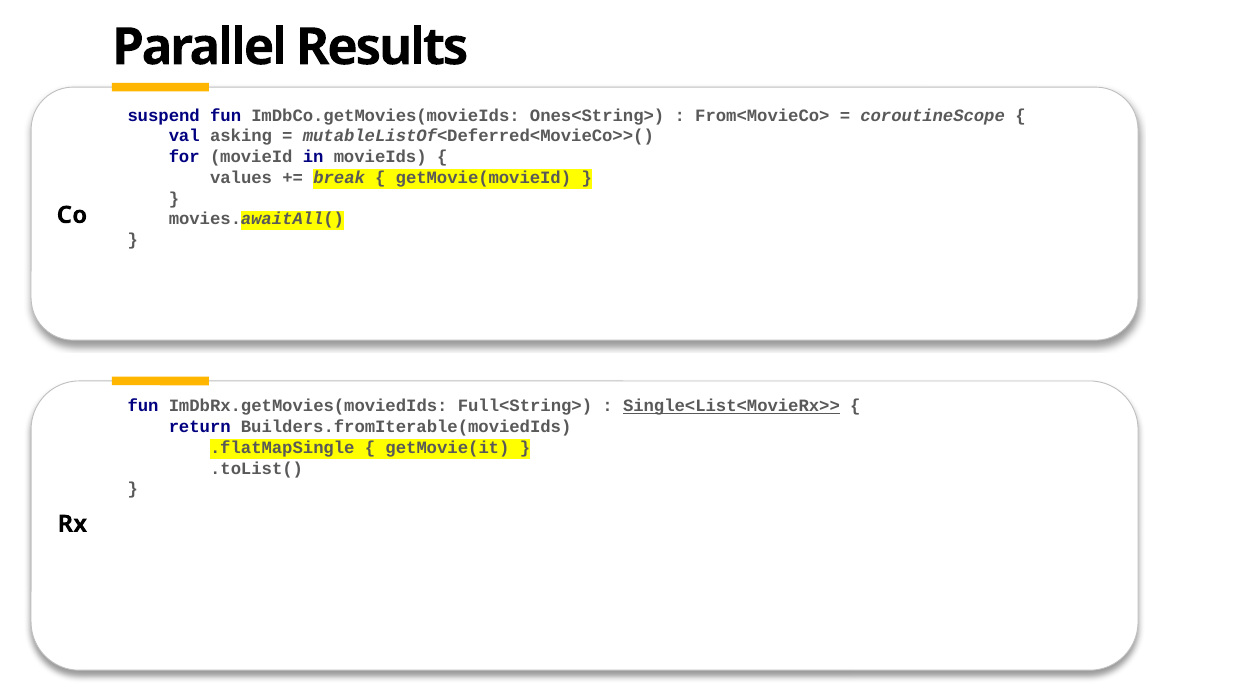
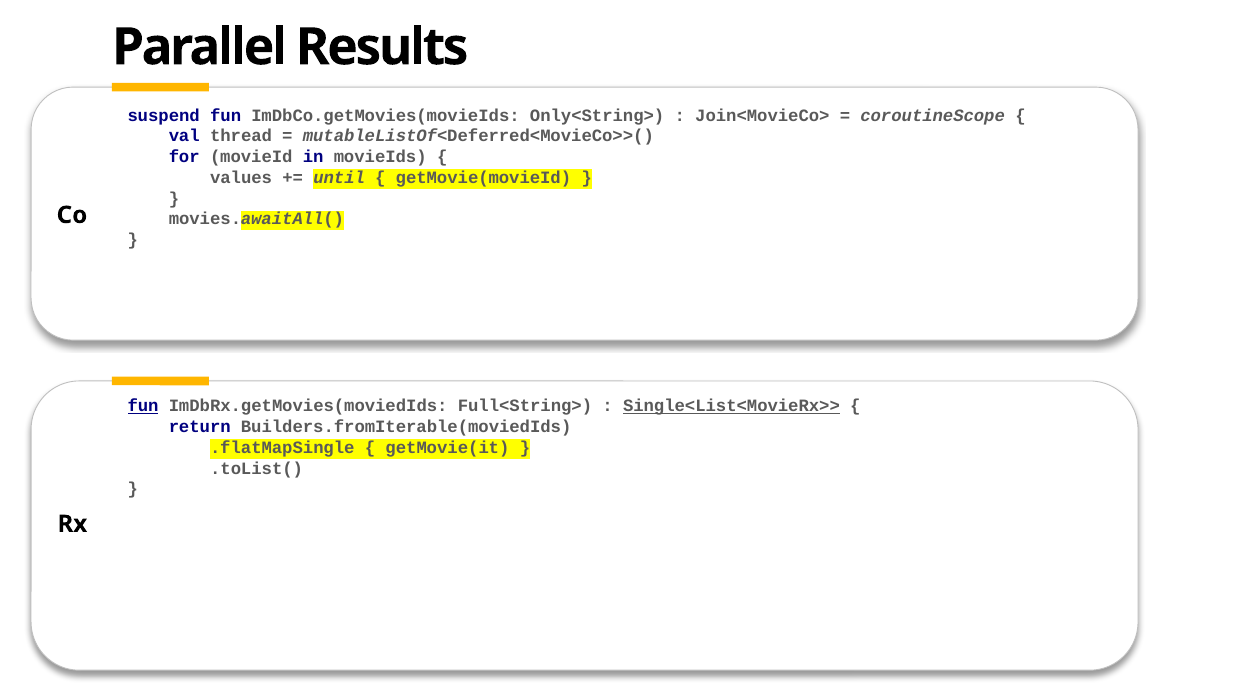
Ones<String>: Ones<String> -> Only<String> (597, 115)
From<MovieCo>: From<MovieCo> -> Join<MovieCo> (762, 115)
asking: asking -> thread (241, 136)
break: break -> until (339, 178)
fun underline: none -> present (143, 406)
